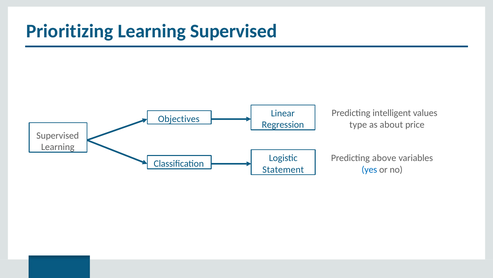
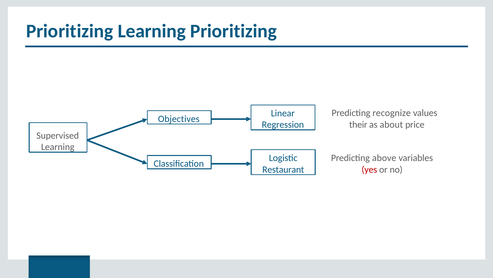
Learning Supervised: Supervised -> Prioritizing (234, 31)
intelligent: intelligent -> recognize (392, 113)
type: type -> their (358, 124)
Statement: Statement -> Restaurant (283, 169)
yes colour: blue -> red (369, 169)
